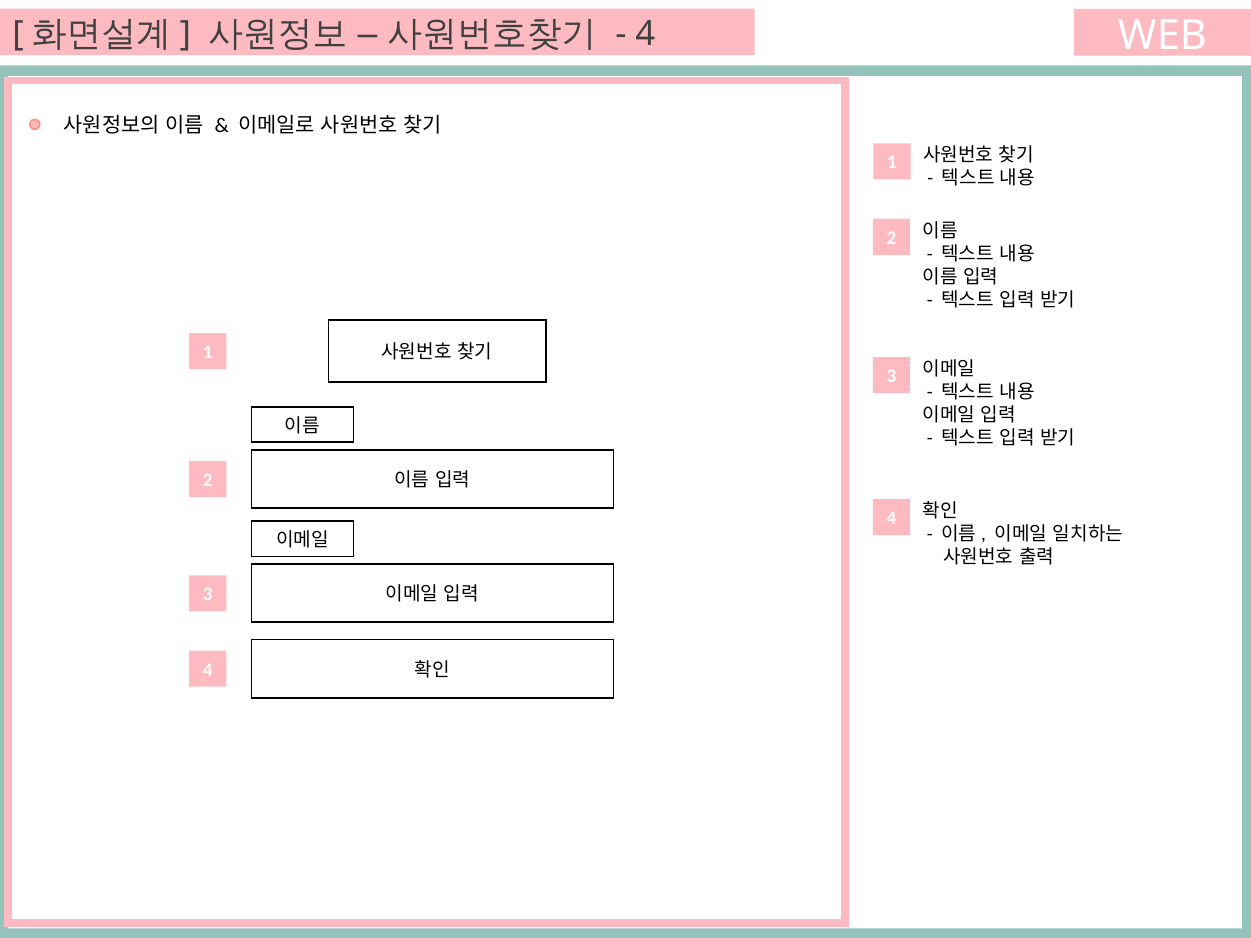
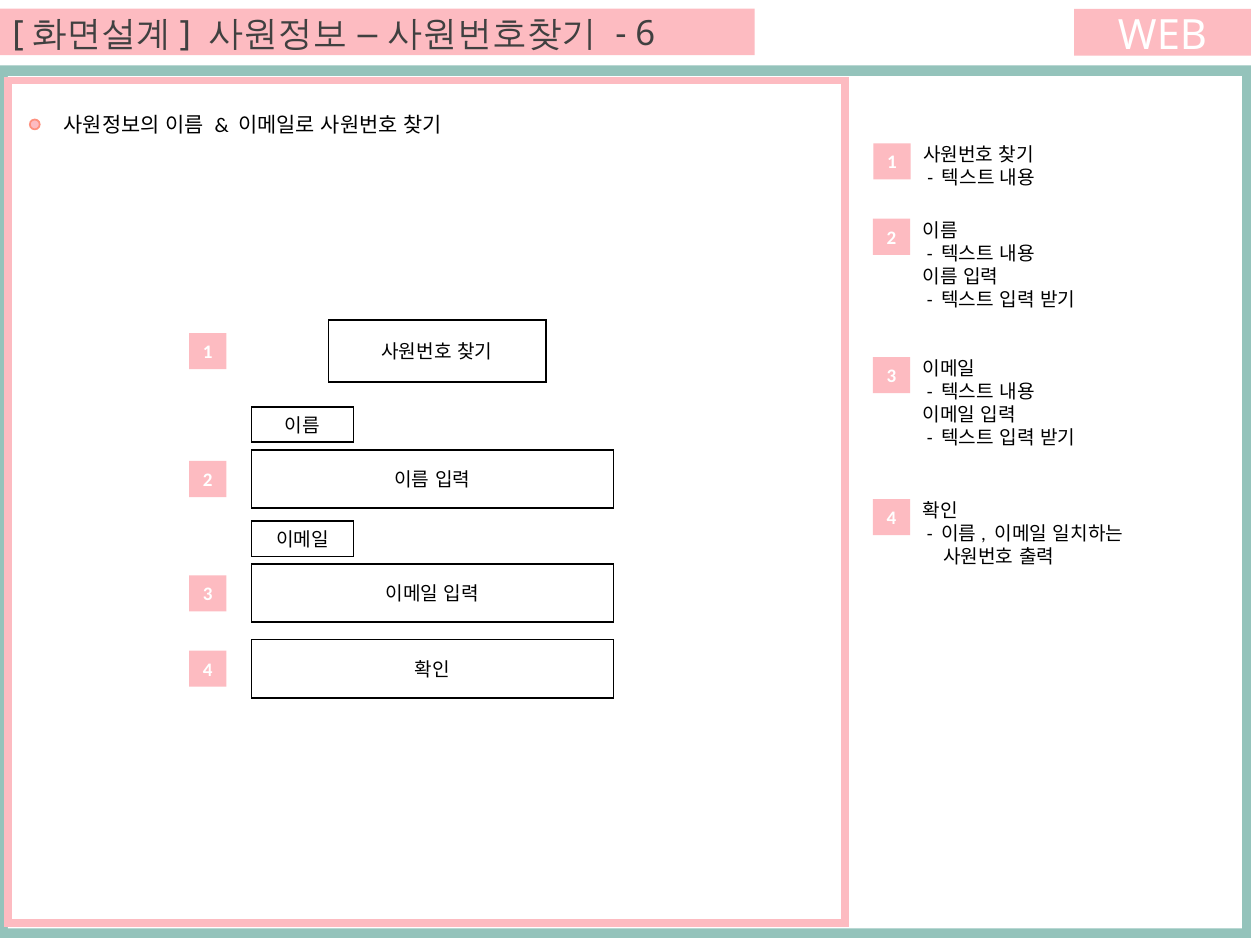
4: 4 -> 6 (645, 34)
